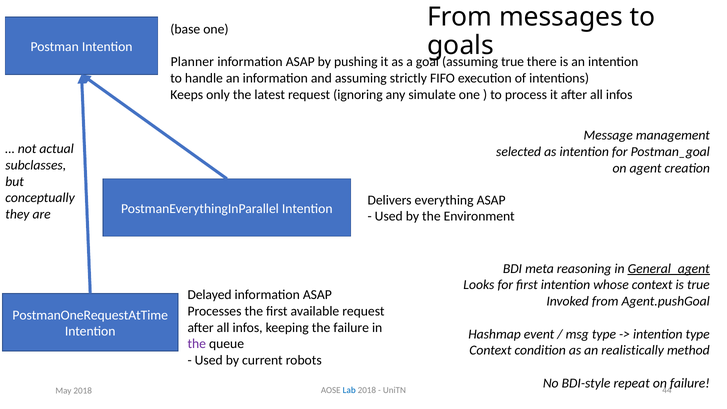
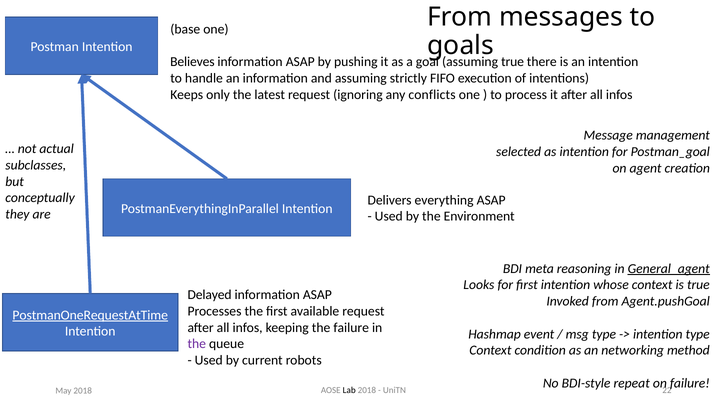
Planner: Planner -> Believes (192, 62)
simulate: simulate -> conflicts (432, 95)
PostmanOneRequestAtTime underline: none -> present (90, 315)
realistically: realistically -> networking (633, 350)
Lab colour: blue -> black (349, 390)
44: 44 -> 22 (667, 390)
